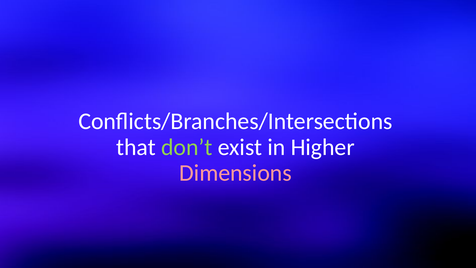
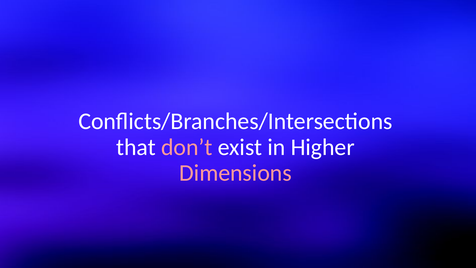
don’t colour: light green -> pink (187, 147)
